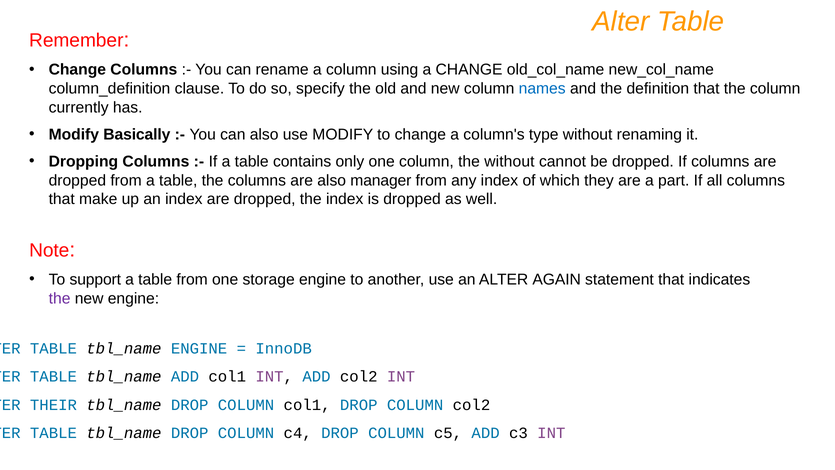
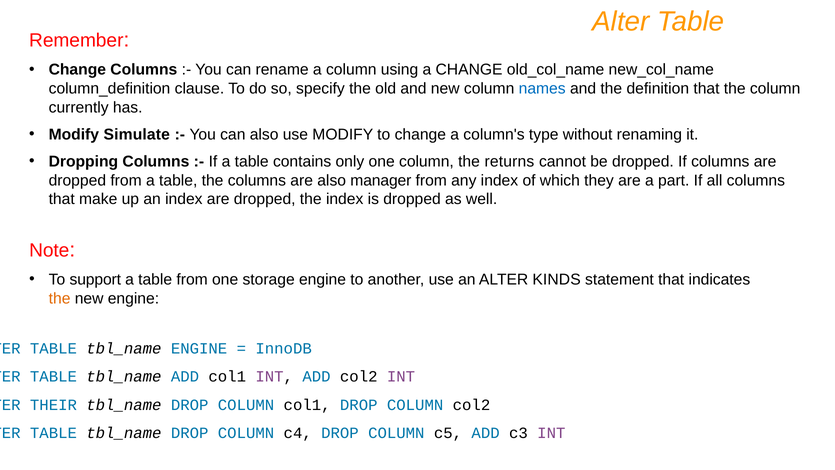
Basically: Basically -> Simulate (137, 134)
the without: without -> returns (509, 162)
AGAIN: AGAIN -> KINDS (557, 279)
the colour: purple -> orange (60, 298)
